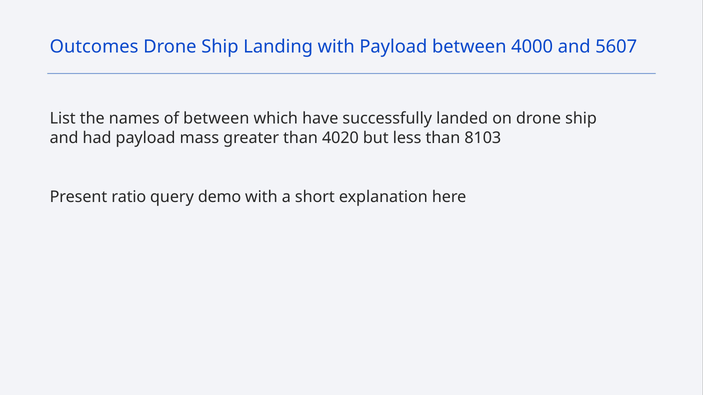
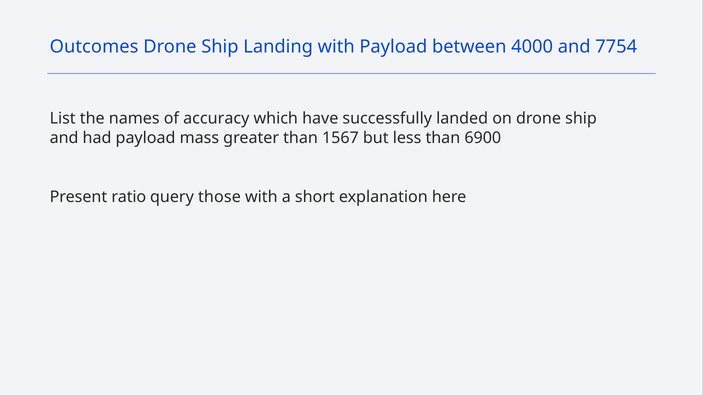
5607: 5607 -> 7754 (616, 47)
of between: between -> accuracy (216, 119)
4020: 4020 -> 1567 (340, 138)
8103: 8103 -> 6900 (483, 138)
demo: demo -> those (219, 197)
